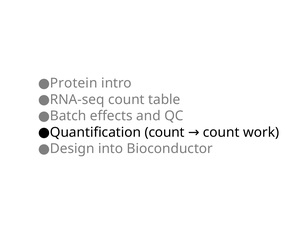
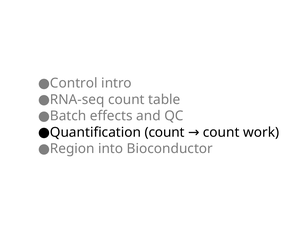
Protein: Protein -> Control (74, 83)
Design: Design -> Region (72, 149)
